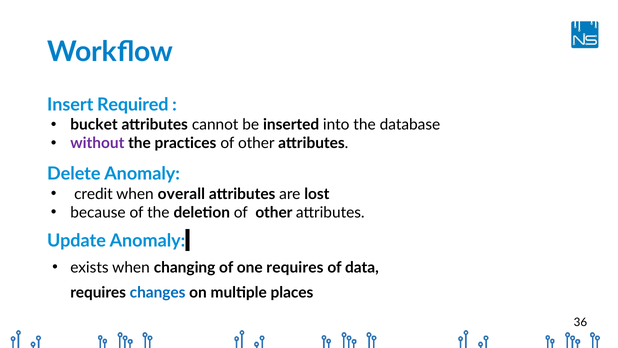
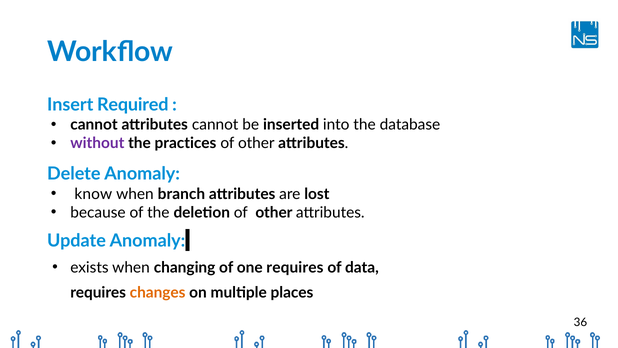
bucket: bucket -> cannot (94, 125)
credit: credit -> know (93, 194)
overall: overall -> branch (181, 194)
changes colour: blue -> orange (158, 292)
